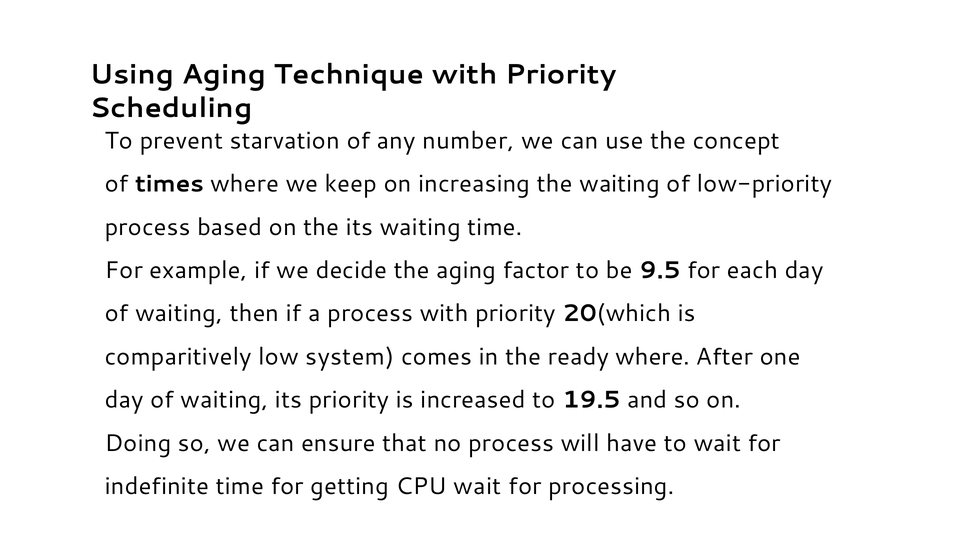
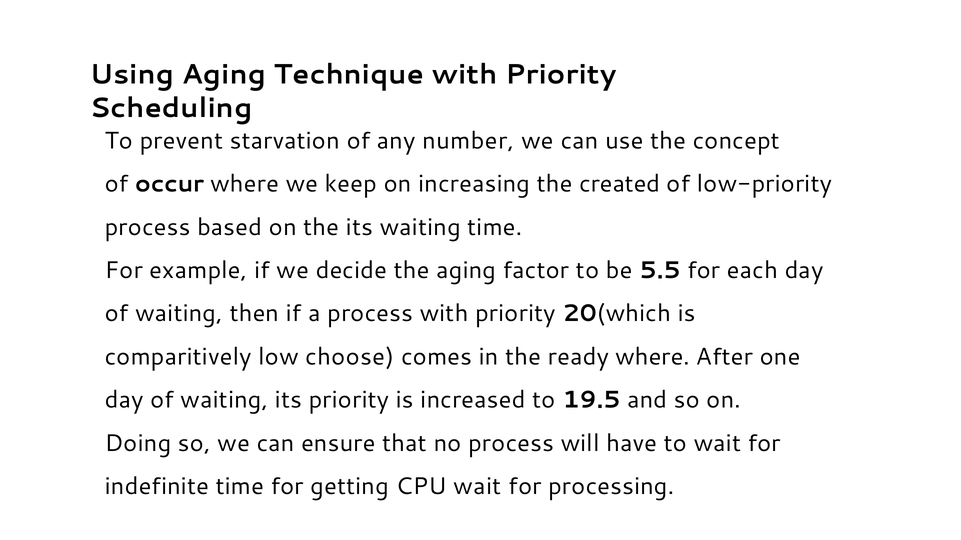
times: times -> occur (169, 184)
the waiting: waiting -> created (620, 184)
9.5: 9.5 -> 5.5 (660, 271)
system: system -> choose (350, 357)
